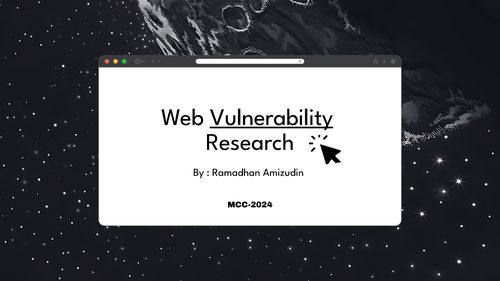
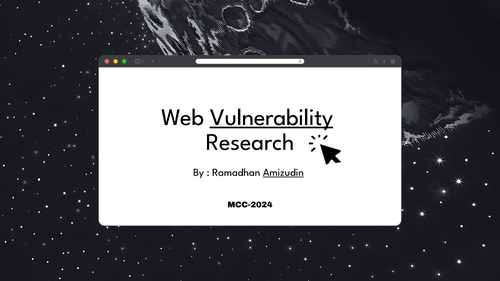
Amizudin underline: none -> present (283, 172)
